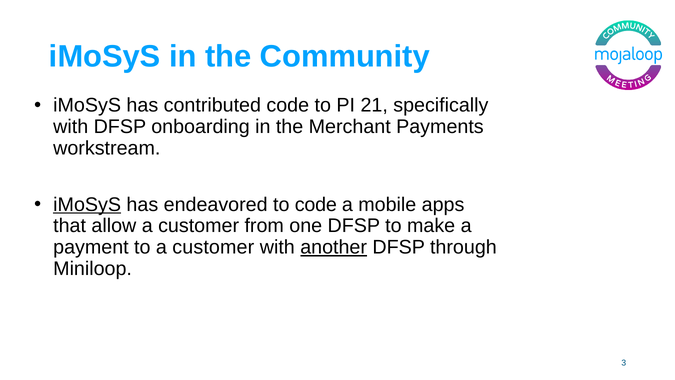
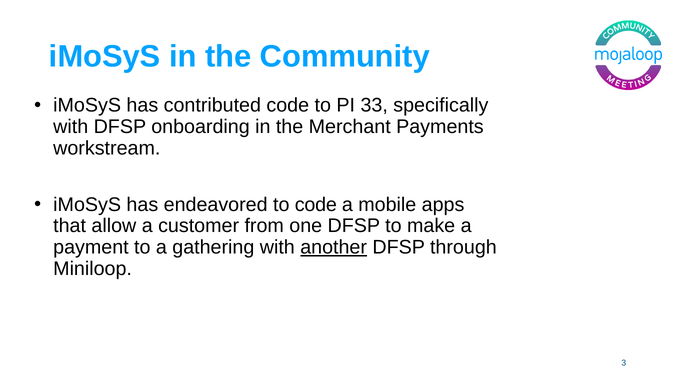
21: 21 -> 33 (374, 105)
iMoSyS underline: present -> none (87, 204)
to a customer: customer -> gathering (213, 247)
